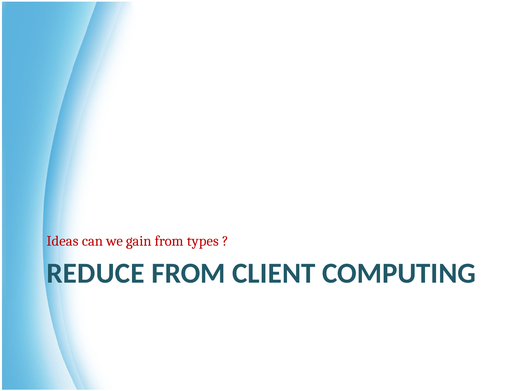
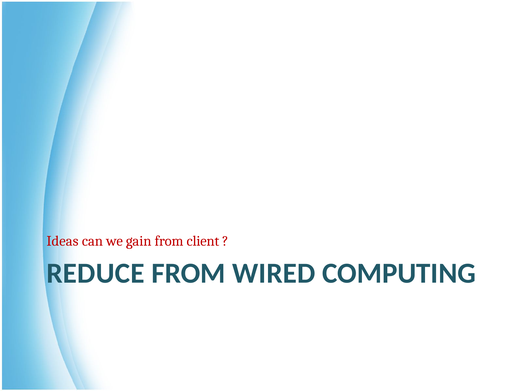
types: types -> client (203, 241)
CLIENT: CLIENT -> WIRED (274, 273)
